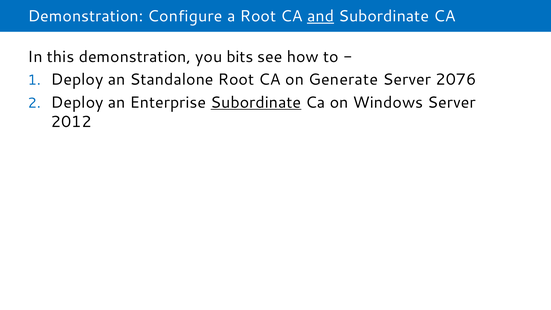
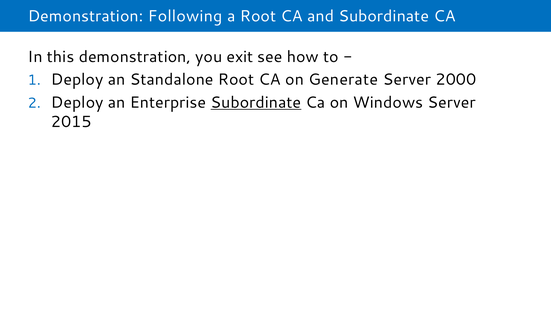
Configure: Configure -> Following (185, 16)
and underline: present -> none (321, 16)
bits: bits -> exit (240, 57)
2076: 2076 -> 2000 (456, 80)
2012: 2012 -> 2015 (71, 122)
